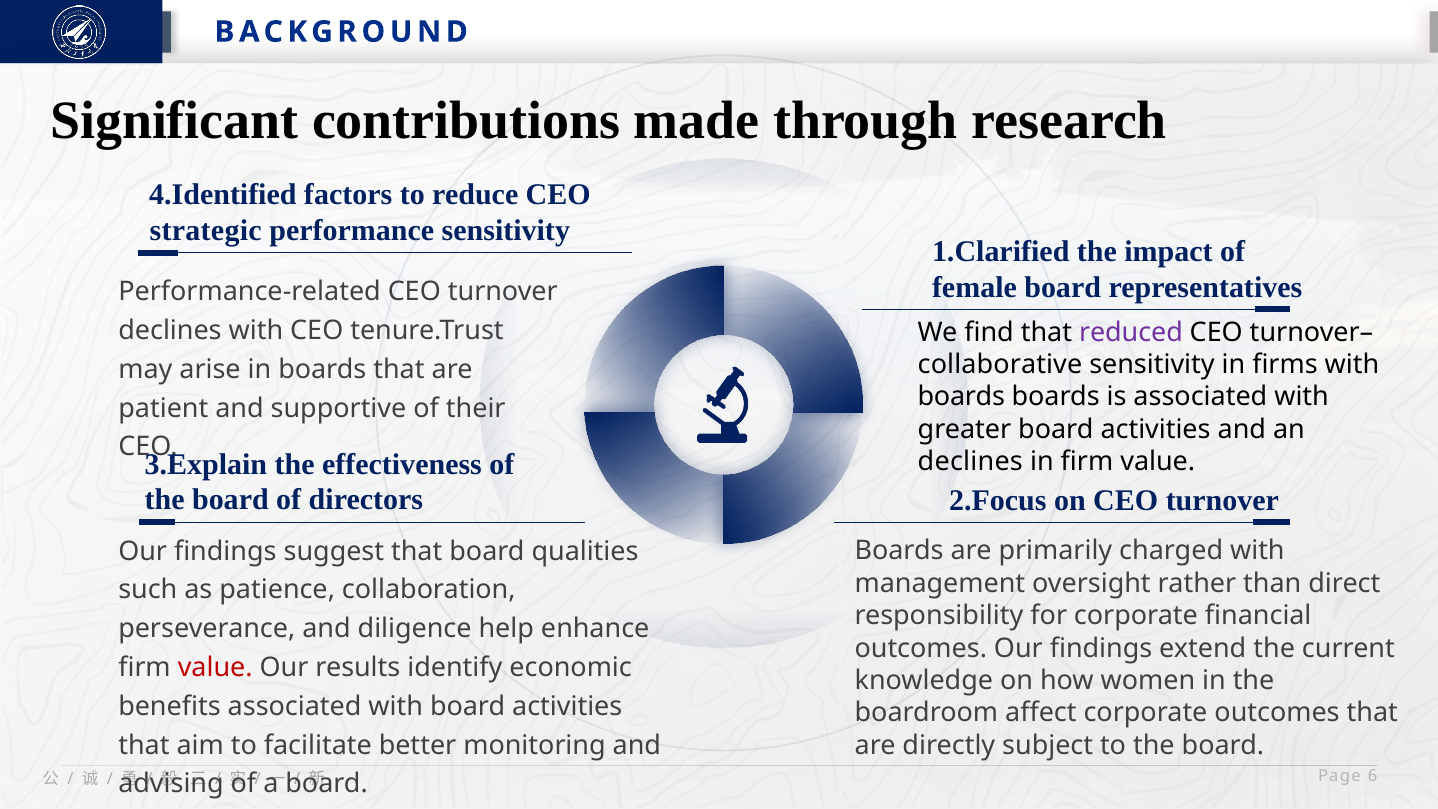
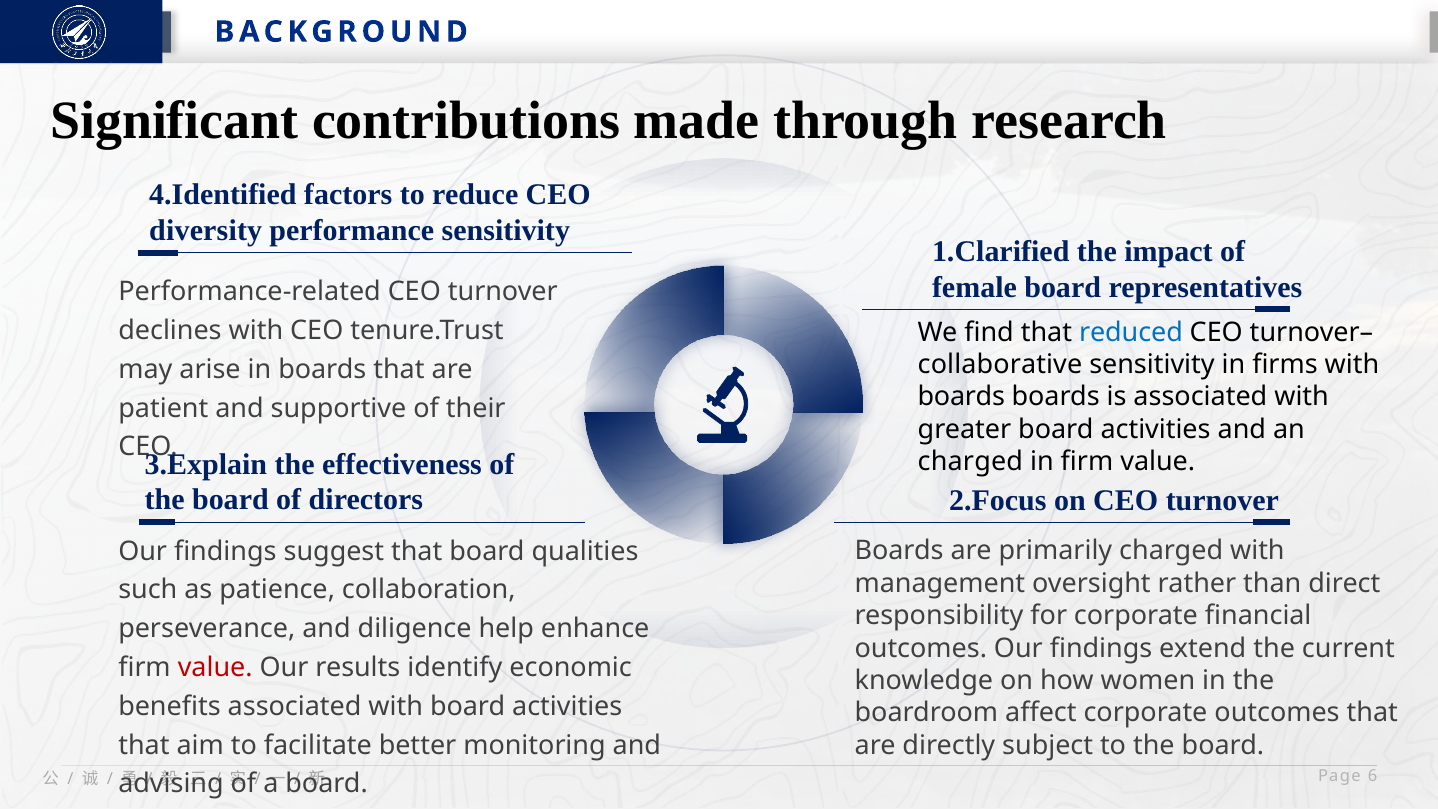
strategic: strategic -> diversity (206, 230)
reduced colour: purple -> blue (1131, 332)
declines: declines -> charged (970, 461)
